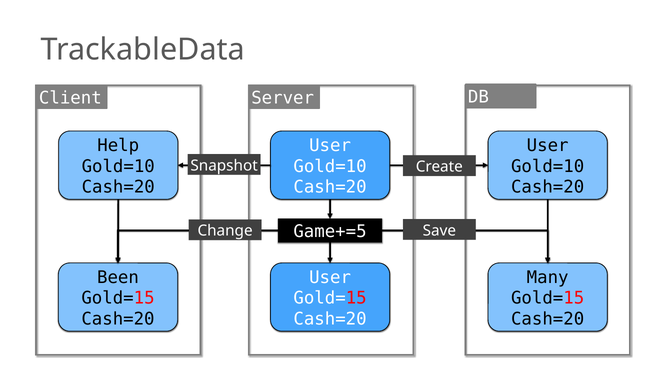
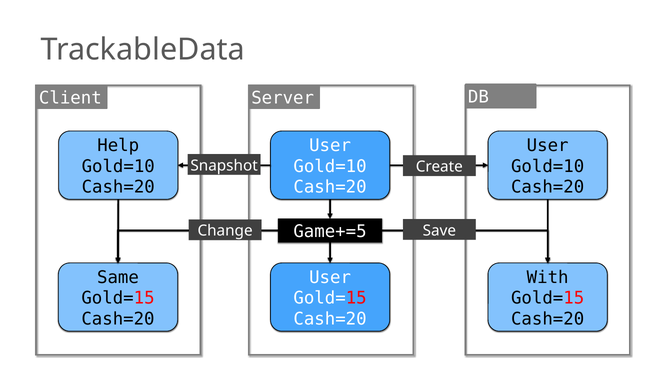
Been: Been -> Same (118, 278)
Many: Many -> With (548, 278)
